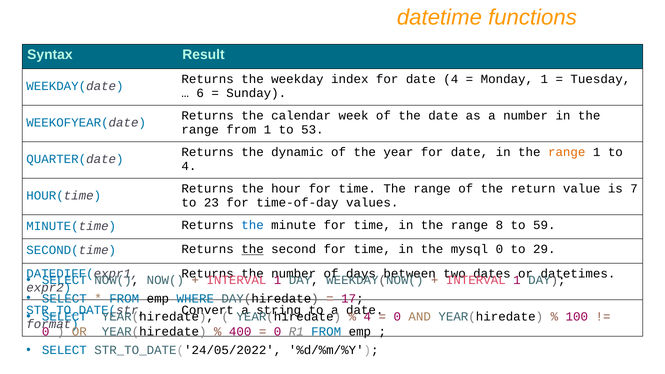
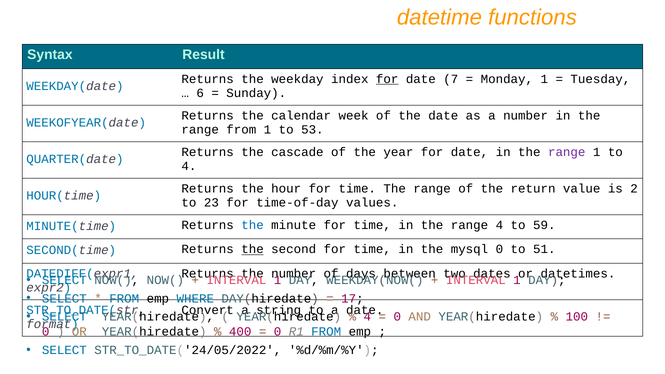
for underline: none -> present (387, 79)
date 4: 4 -> 7 (451, 79)
dynamic: dynamic -> cascade (297, 152)
range colour: orange -> purple (567, 152)
7: 7 -> 2 (634, 189)
range 8: 8 -> 4 (499, 225)
29: 29 -> 51 (544, 249)
